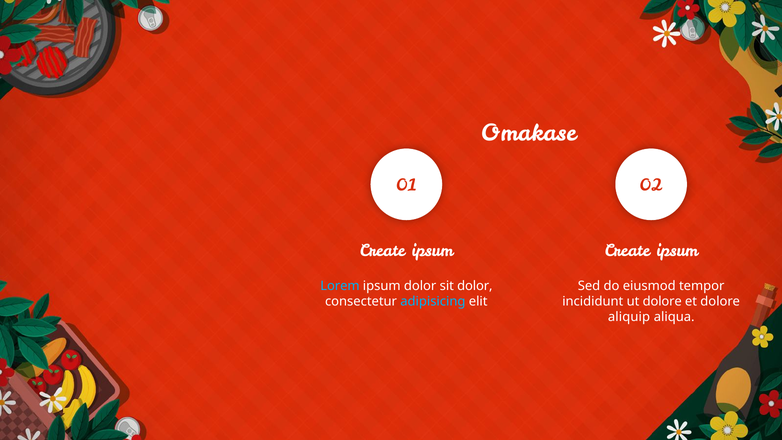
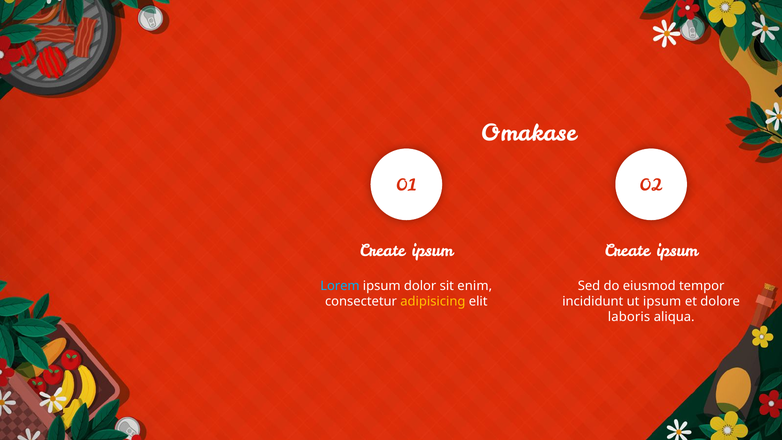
sit dolor: dolor -> enim (475, 286)
adipisicing colour: light blue -> yellow (433, 301)
ut dolore: dolore -> ipsum (662, 301)
aliquip: aliquip -> laboris (629, 317)
